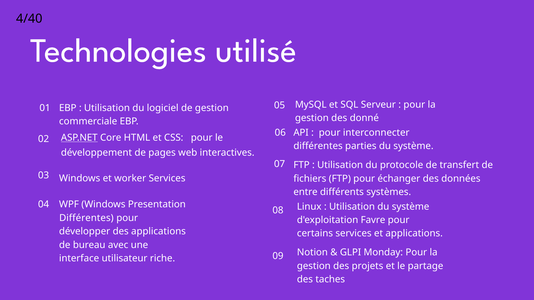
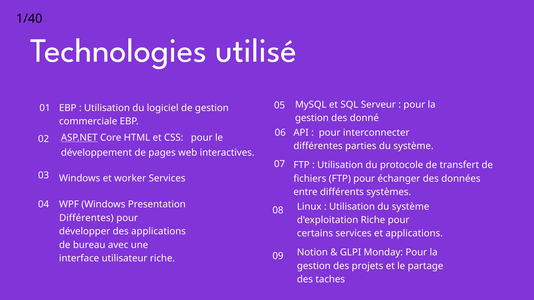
4/40: 4/40 -> 1/40 (29, 19)
d'exploitation Favre: Favre -> Riche (373, 220)
